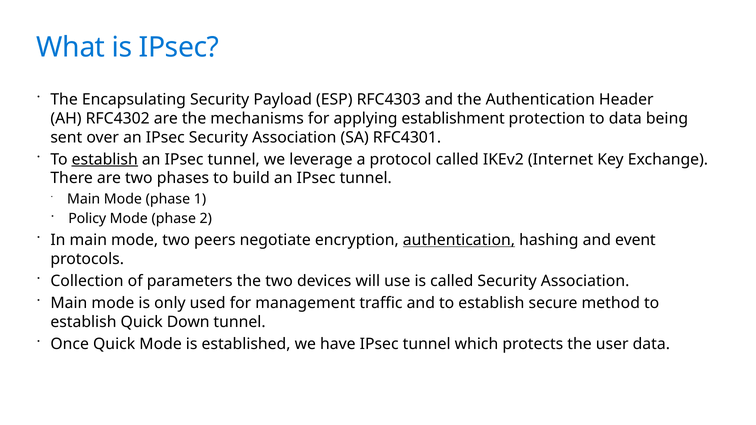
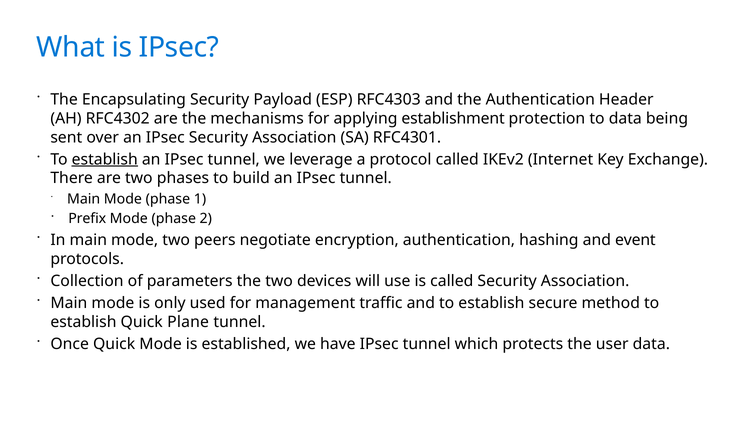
Policy: Policy -> Prefix (87, 219)
authentication underline: present -> none (459, 240)
Down: Down -> Plane (188, 322)
